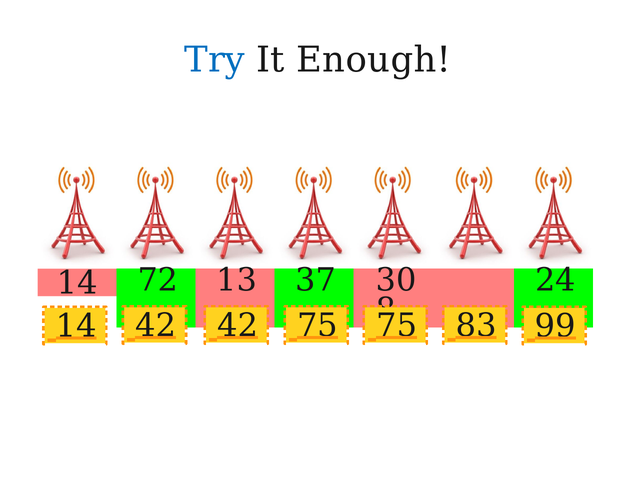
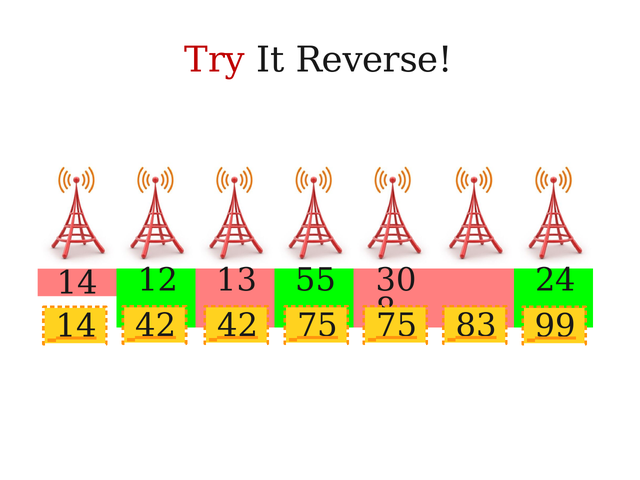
Try colour: blue -> red (215, 60)
Enough: Enough -> Reverse (374, 60)
72: 72 -> 12 (158, 280)
37: 37 -> 55 (316, 280)
